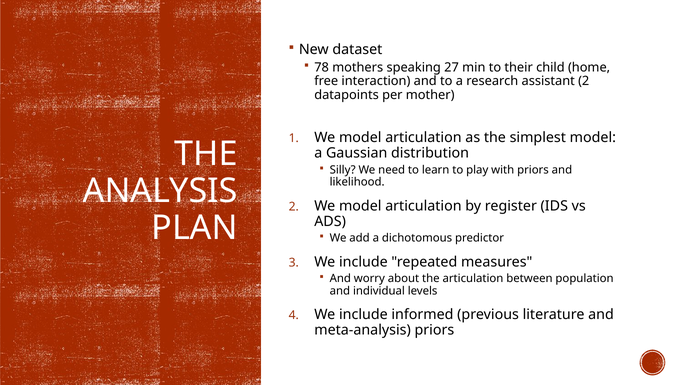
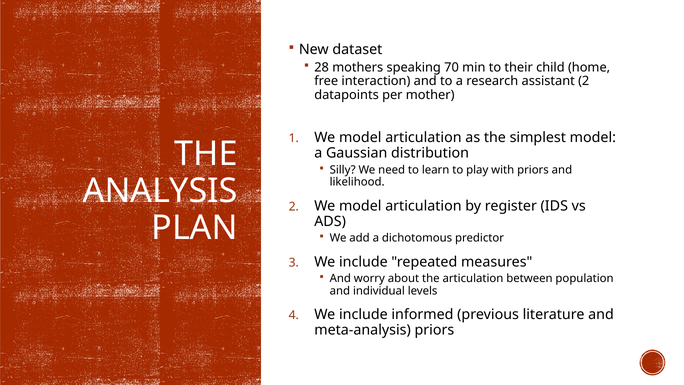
78: 78 -> 28 (322, 67)
27: 27 -> 70 (452, 67)
